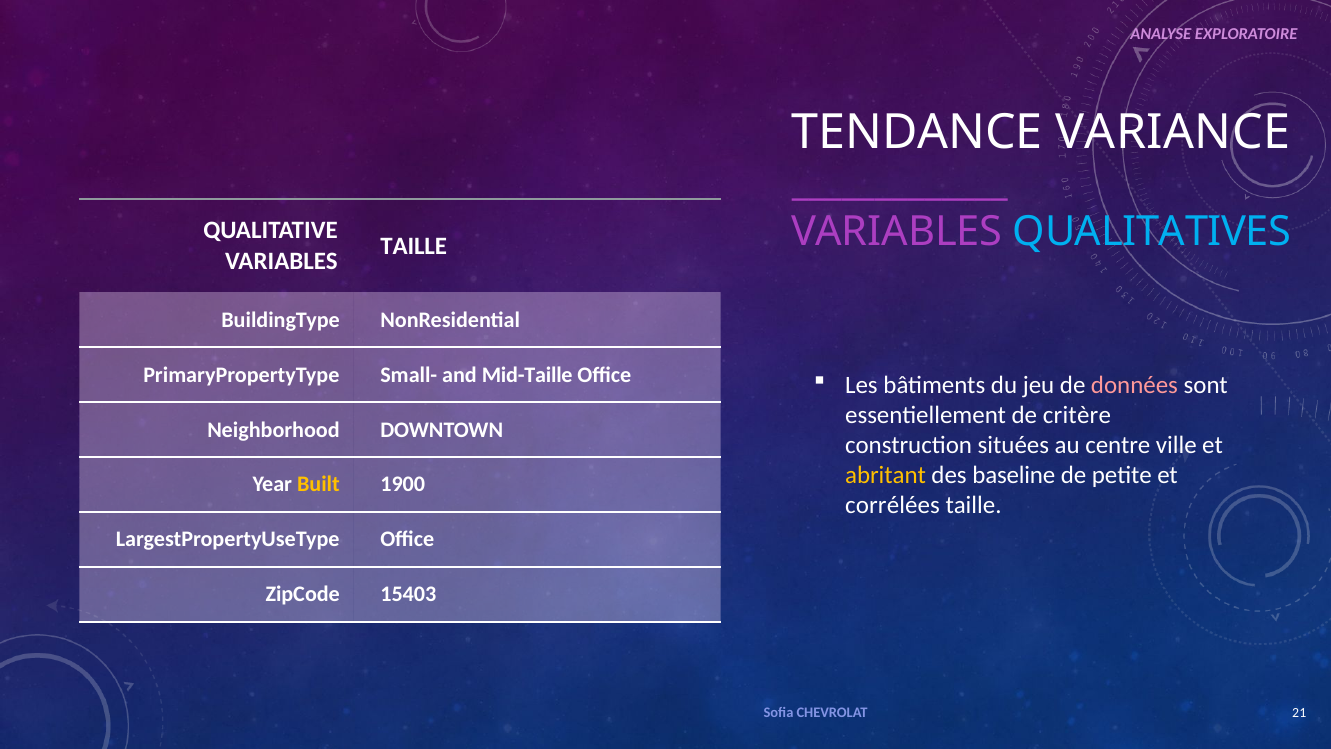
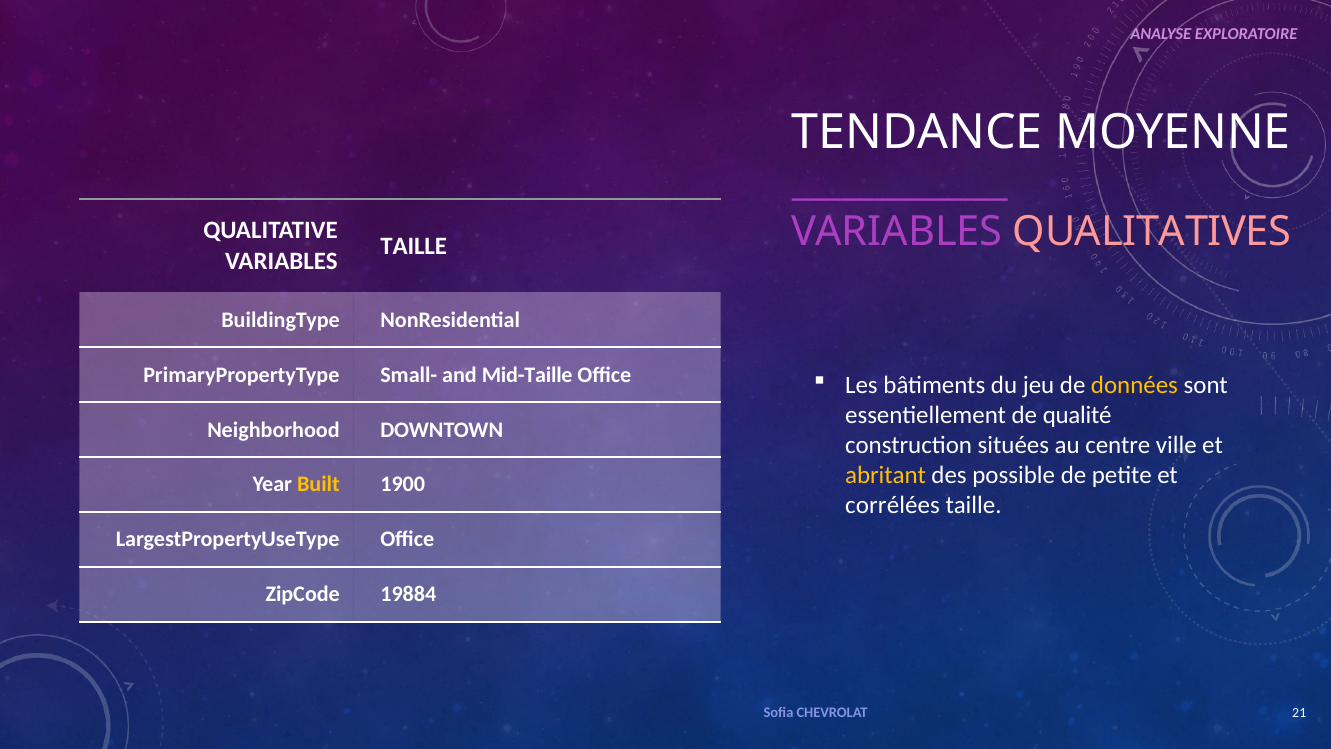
VARIANCE: VARIANCE -> MOYENNE (1173, 133)
QUALITATIVES colour: light blue -> pink (1152, 231)
données colour: pink -> yellow (1134, 385)
critère: critère -> qualité (1077, 415)
baseline: baseline -> possible (1014, 475)
15403: 15403 -> 19884 (408, 594)
